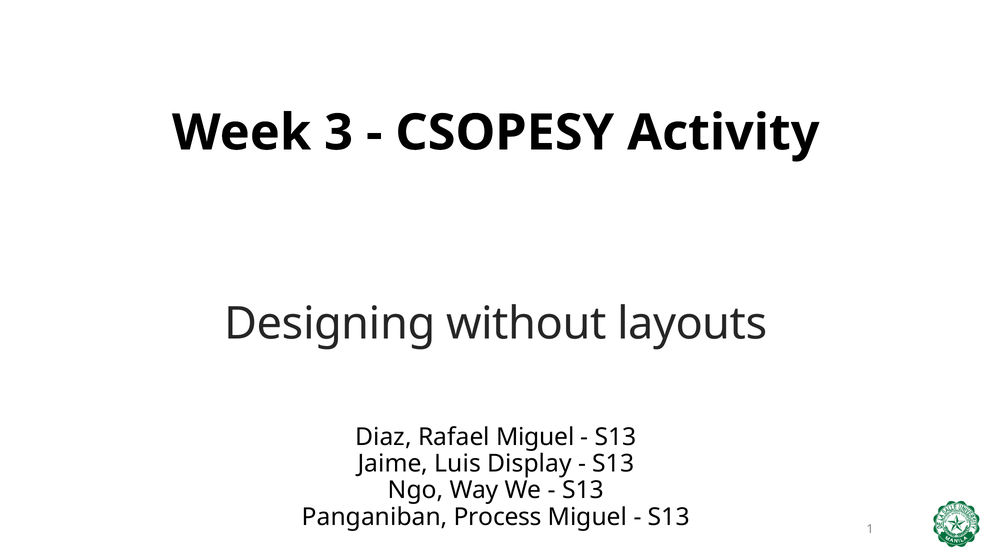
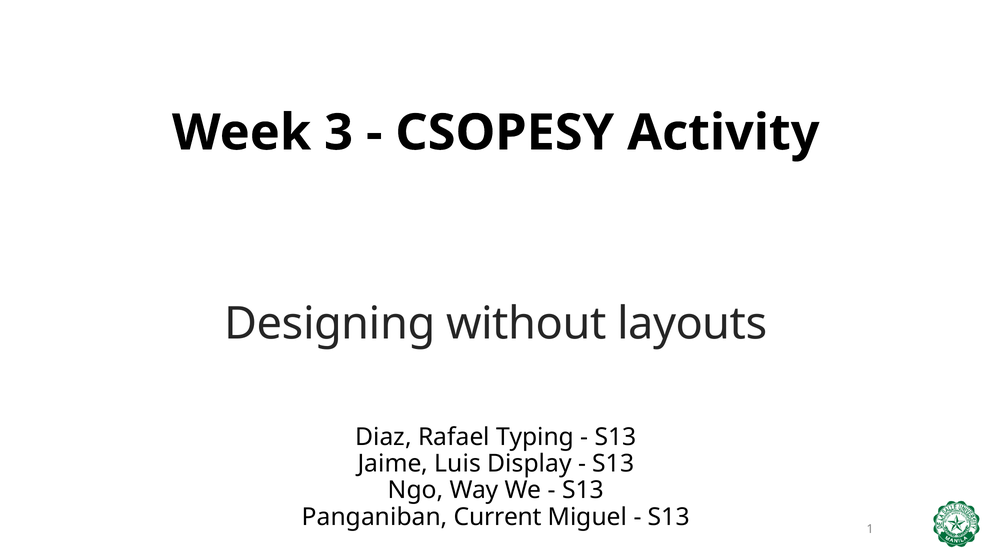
Rafael Miguel: Miguel -> Typing (535, 437)
Process: Process -> Current (498, 517)
